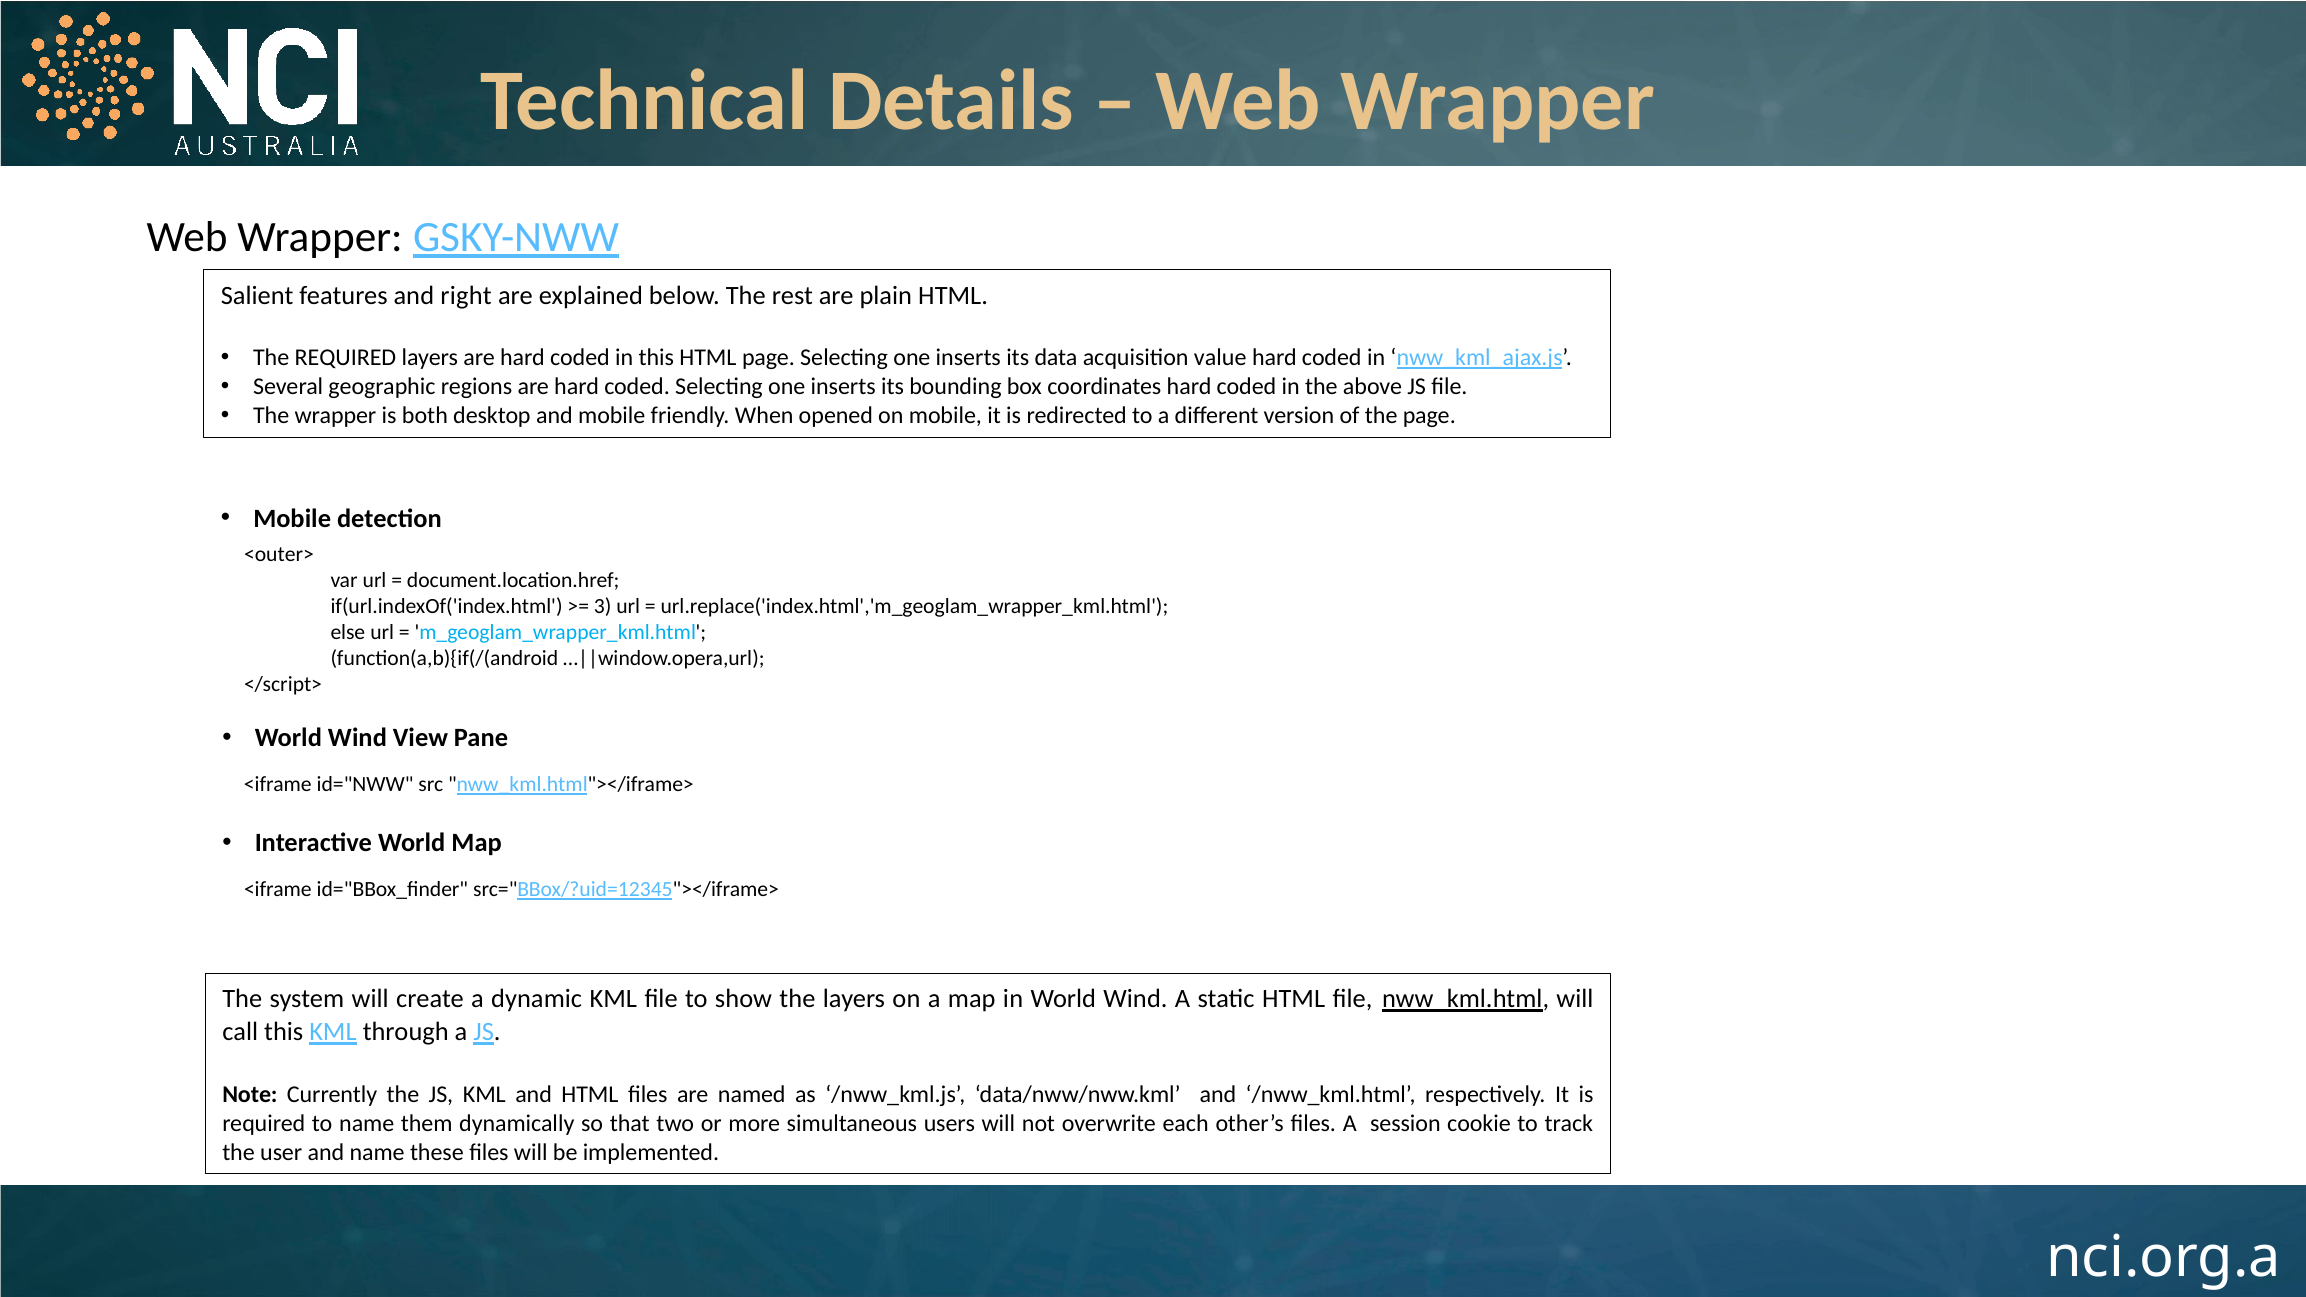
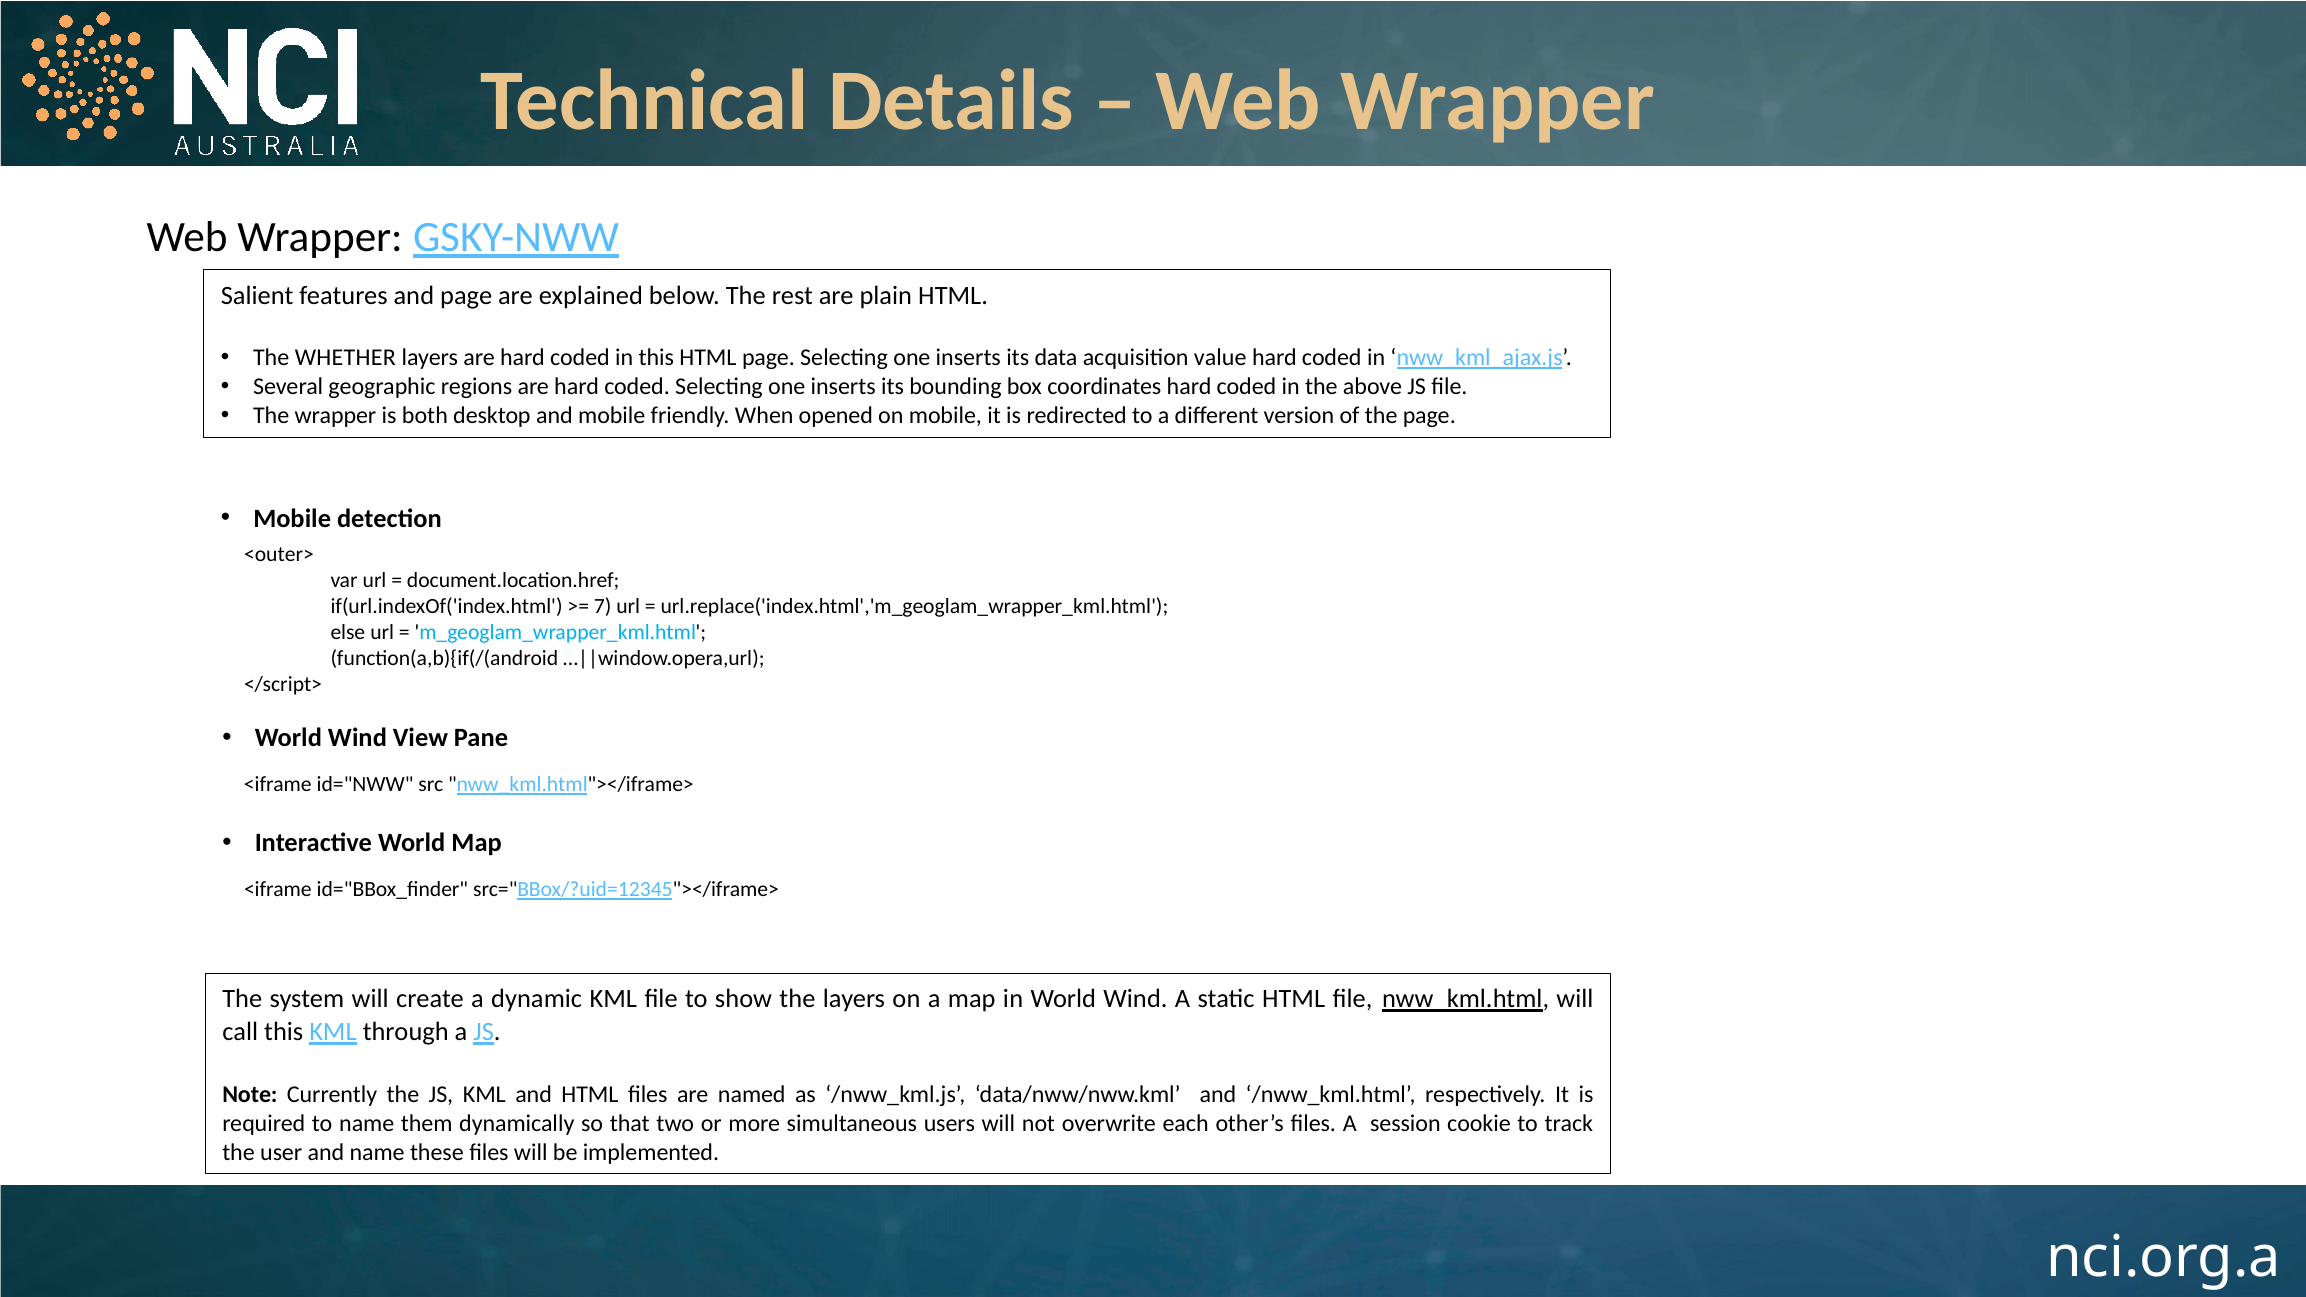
and right: right -> page (466, 296)
The REQUIRED: REQUIRED -> WHETHER (345, 358)
3: 3 -> 7 (603, 606)
